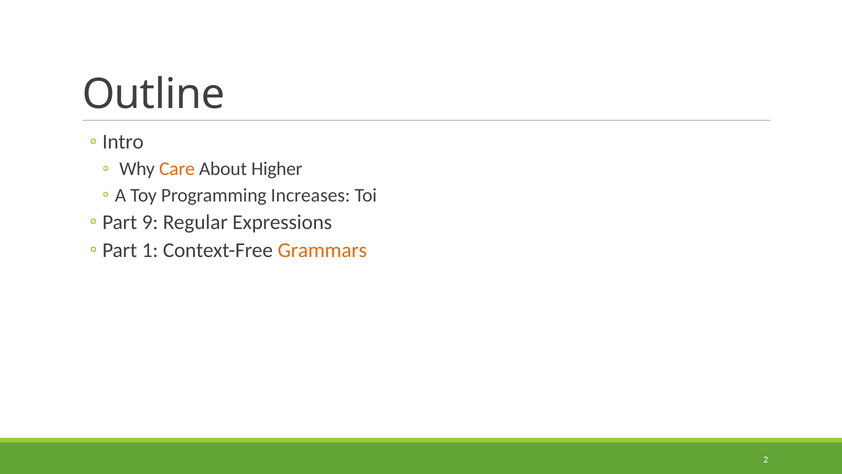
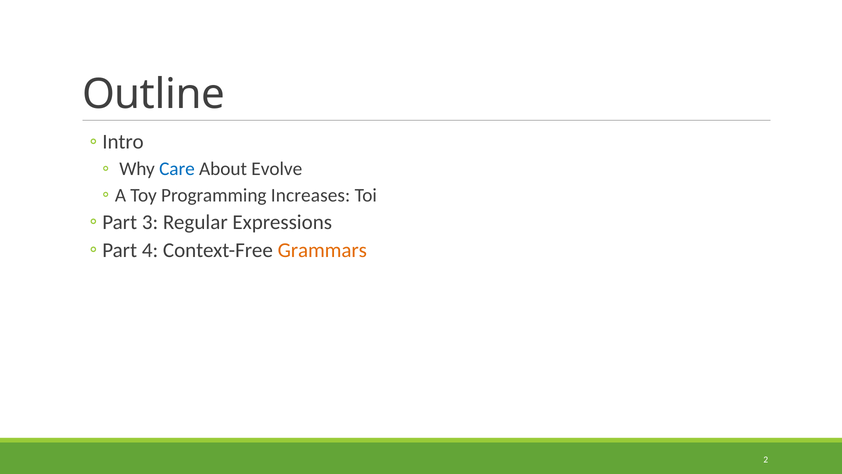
Care colour: orange -> blue (177, 169)
Higher: Higher -> Evolve (277, 169)
9: 9 -> 3 (150, 222)
1: 1 -> 4 (150, 250)
